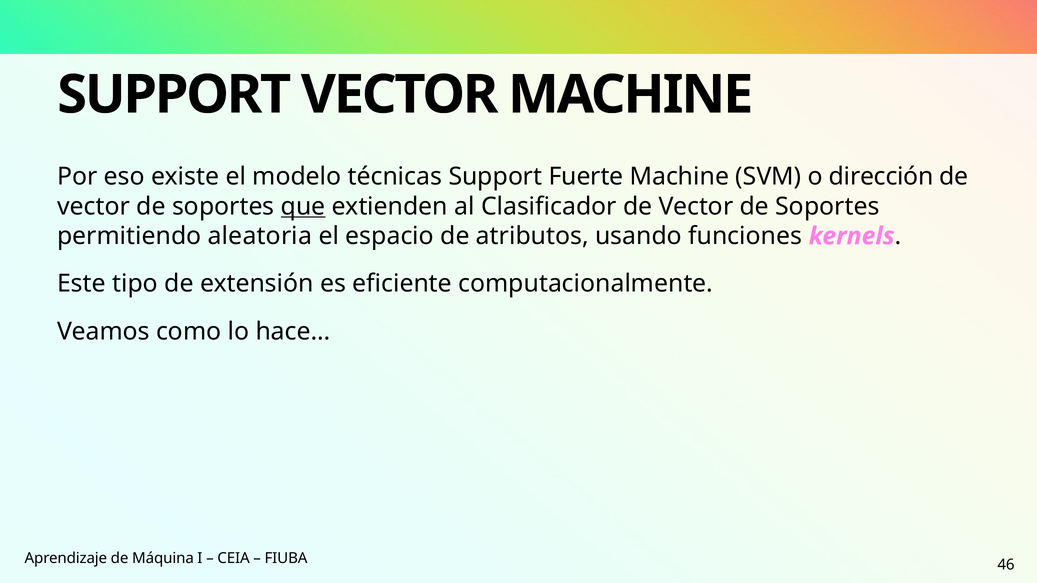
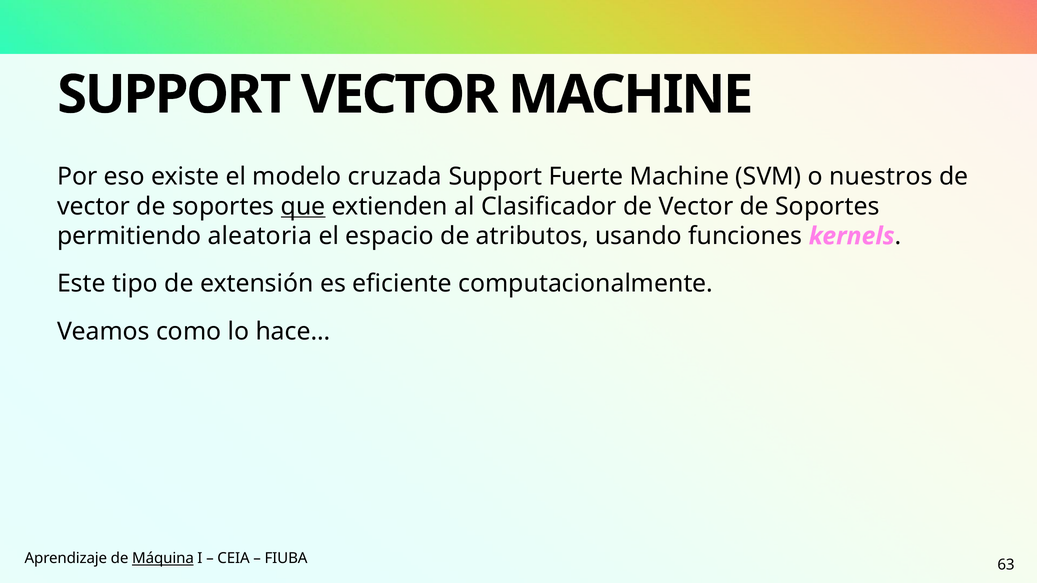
técnicas: técnicas -> cruzada (395, 177)
dirección: dirección -> nuestros (881, 177)
Máquina underline: none -> present (163, 559)
46: 46 -> 63 (1006, 565)
